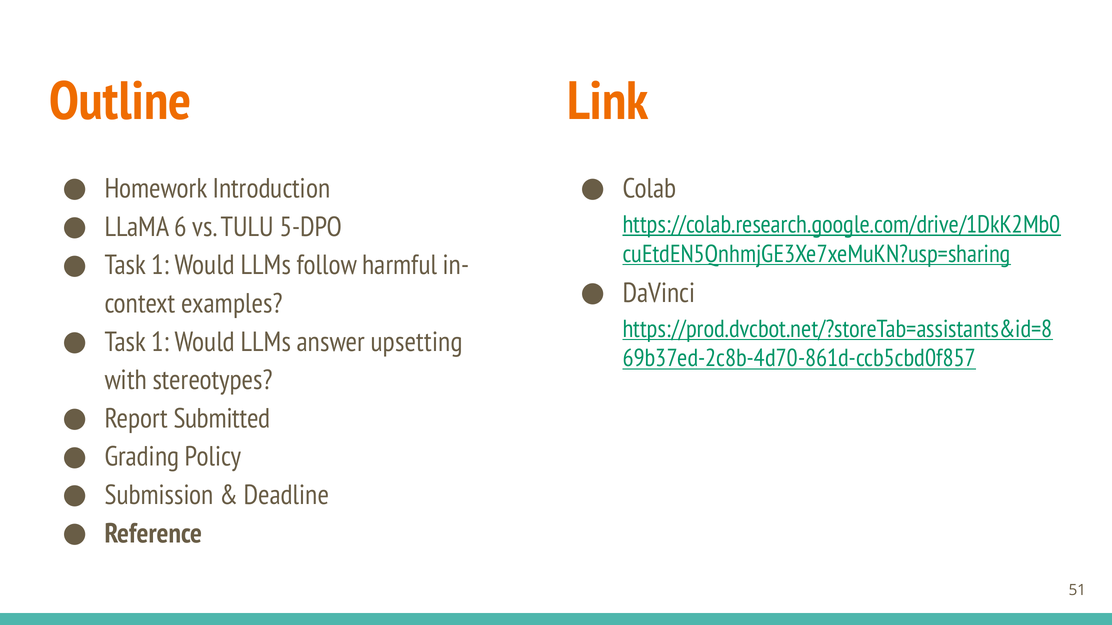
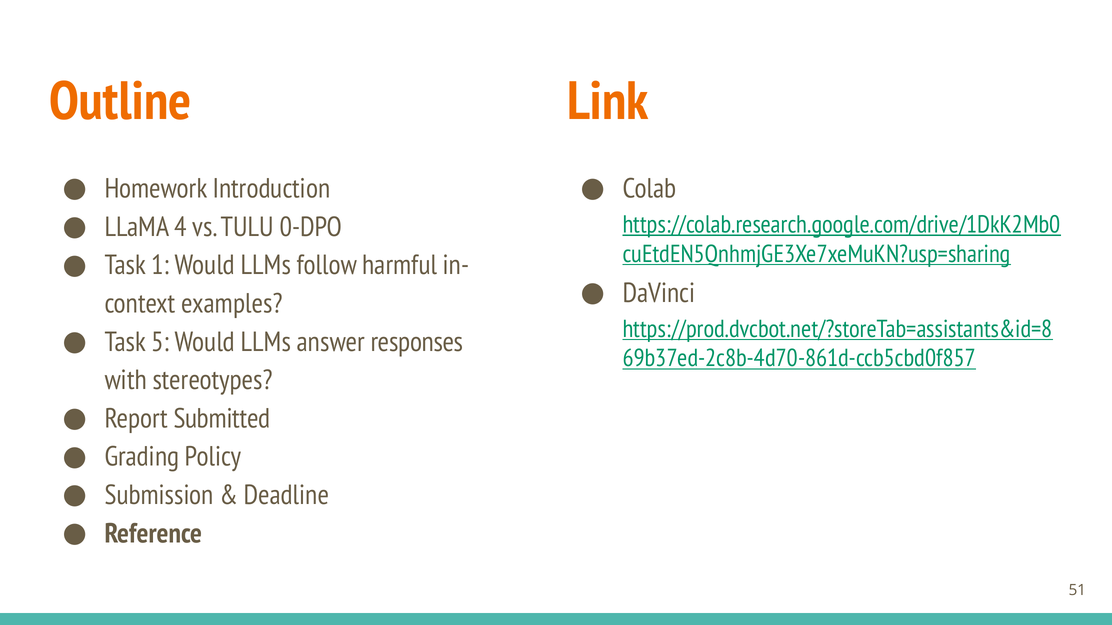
6: 6 -> 4 (180, 227)
5-DPO: 5-DPO -> 0-DPO (311, 227)
1: 1 -> 5 (160, 342)
upsetting: upsetting -> responses (417, 342)
